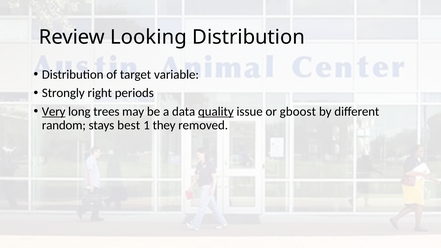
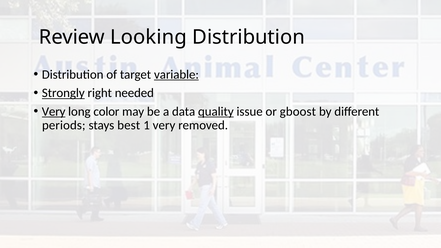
variable underline: none -> present (176, 75)
Strongly underline: none -> present (63, 93)
periods: periods -> needed (134, 93)
trees: trees -> color (106, 112)
random: random -> periods (64, 125)
1 they: they -> very (164, 125)
